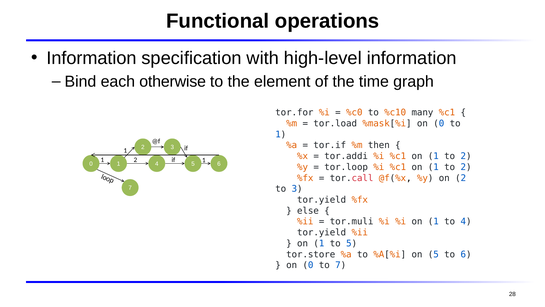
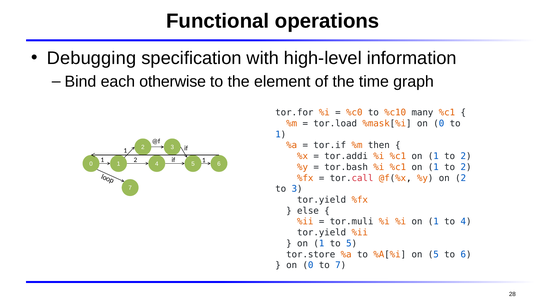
Information: Information -> Debugging (91, 58)
tor.loop: tor.loop -> tor.bash (346, 167)
